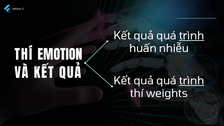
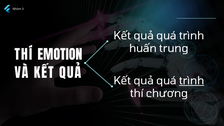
trình underline: present -> none (192, 36)
nhiễu: nhiễu -> trung (174, 48)
weights: weights -> chương (167, 93)
